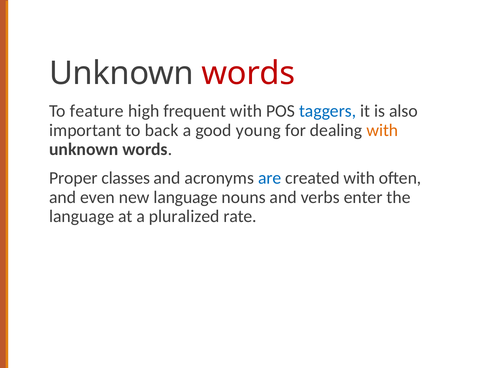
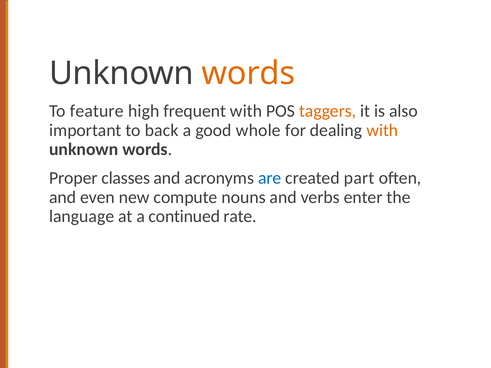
words colour: red -> orange (248, 73)
taggers colour: blue -> orange (328, 111)
young: young -> whole (258, 130)
created with: with -> part (359, 178)
new language: language -> compute (186, 197)
pluralized: pluralized -> continued (184, 217)
